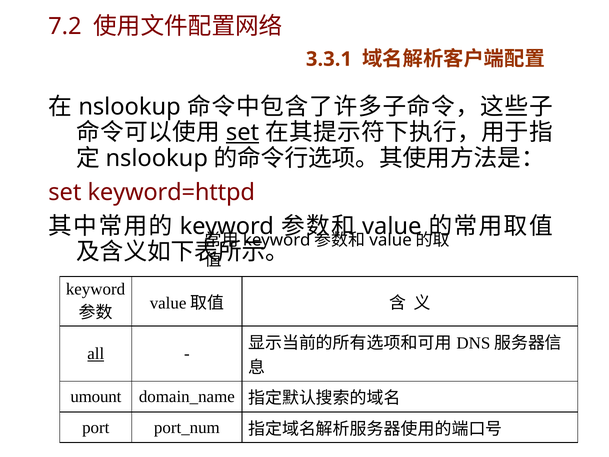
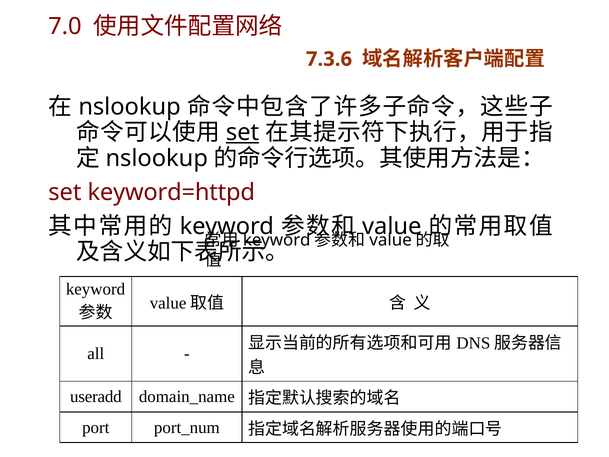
7.2: 7.2 -> 7.0 (65, 27)
3.3.1: 3.3.1 -> 7.3.6 (329, 59)
all underline: present -> none (96, 354)
umount: umount -> useradd (96, 397)
